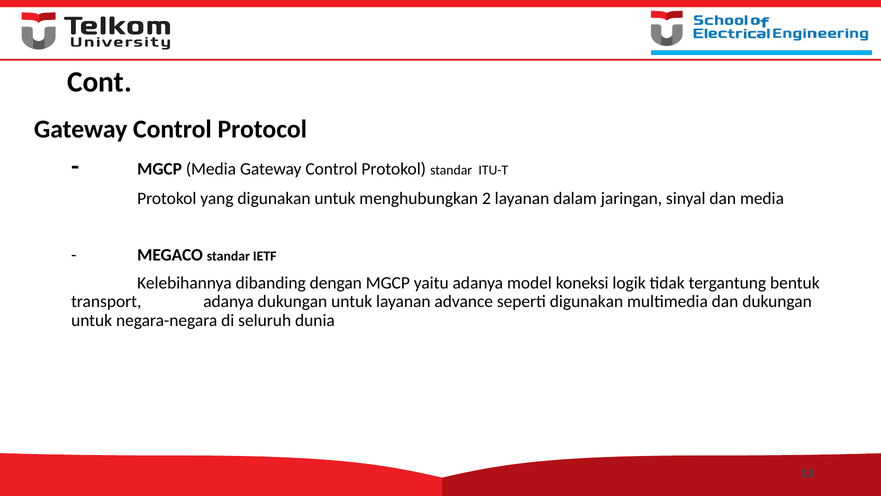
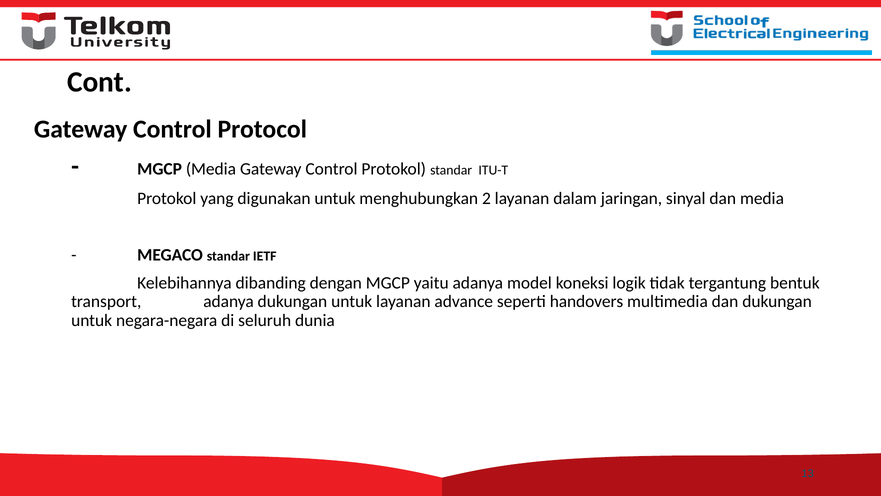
seperti digunakan: digunakan -> handovers (587, 301)
